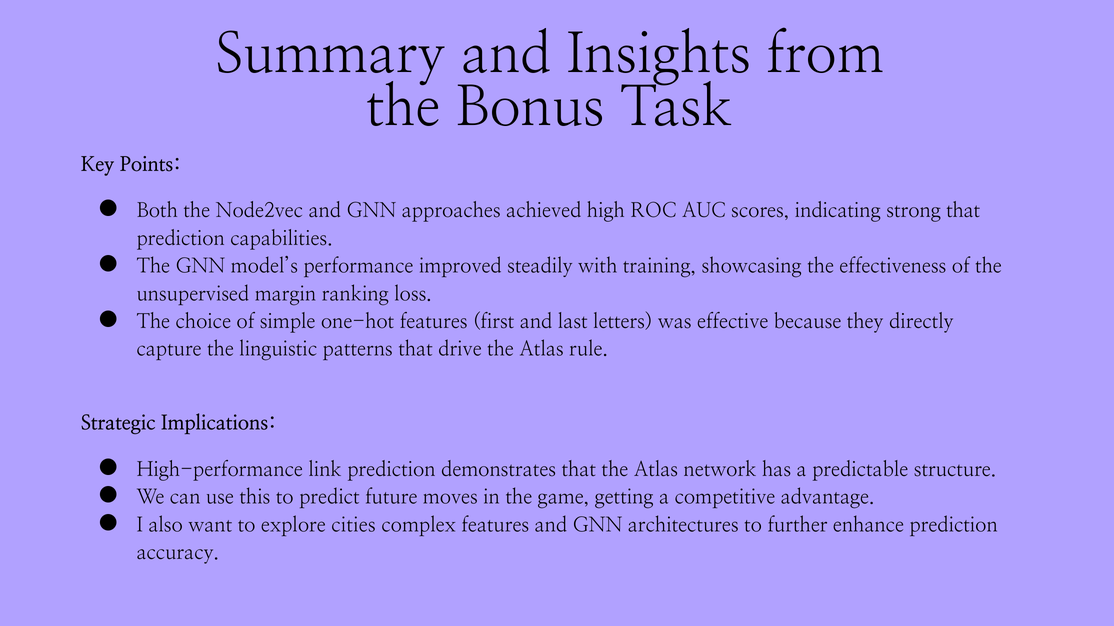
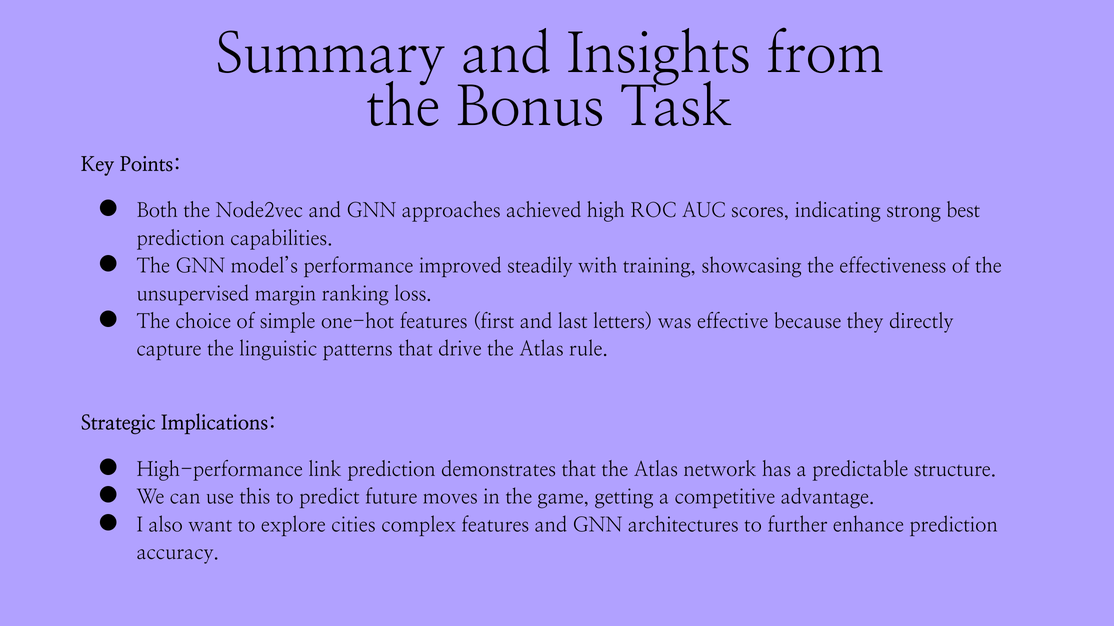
strong that: that -> best (963, 211)
